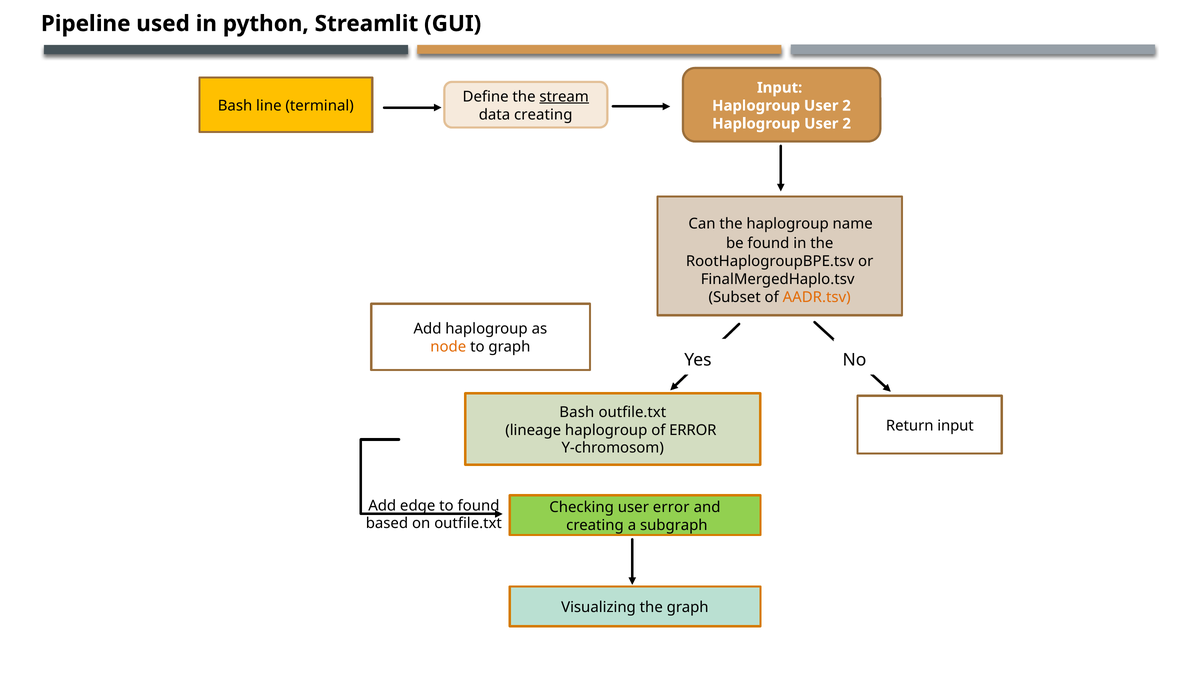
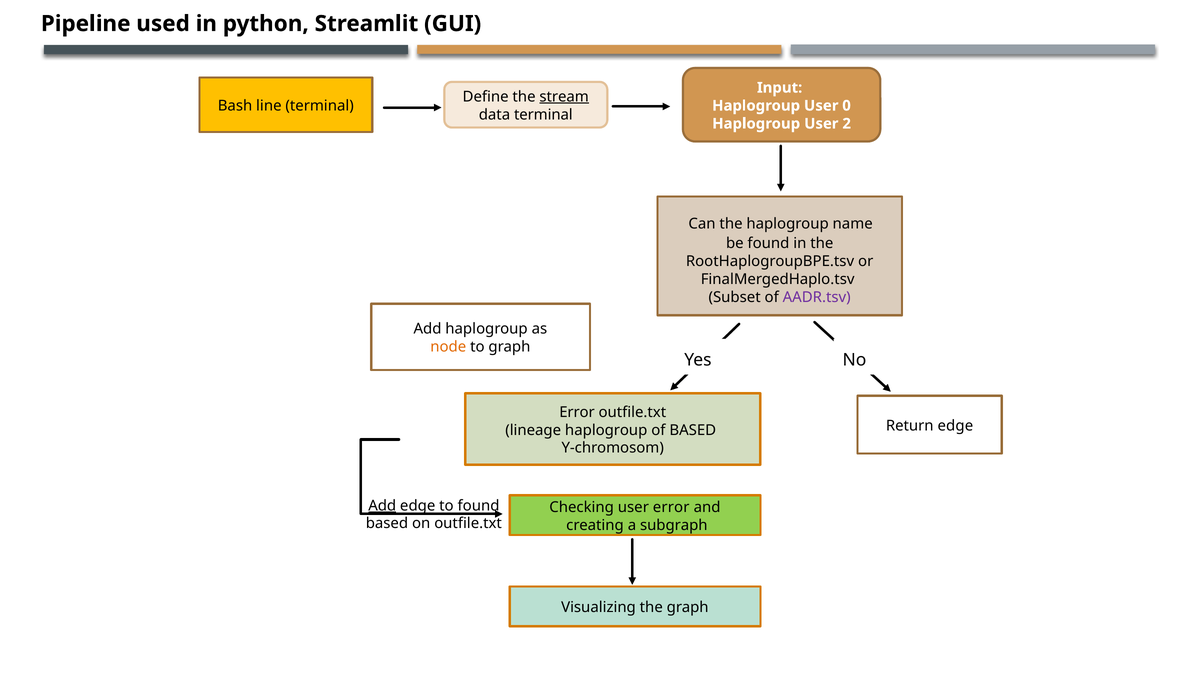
2: 2 -> 0 (847, 106)
data creating: creating -> terminal (543, 115)
AADR.tsv colour: orange -> purple (817, 298)
Bash: Bash -> Error (577, 412)
Return input: input -> edge (955, 426)
of ERROR: ERROR -> BASED (693, 430)
Add underline: none -> present (382, 506)
